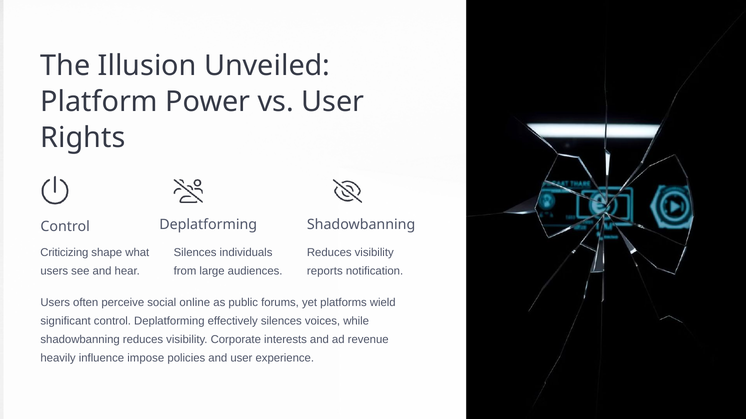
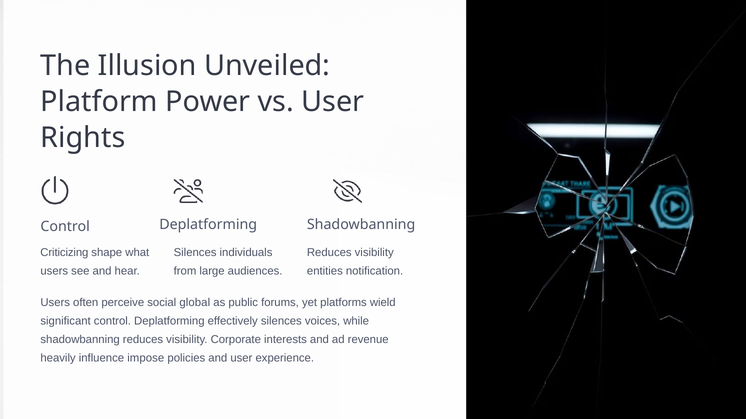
reports: reports -> entities (325, 271)
online: online -> global (195, 303)
